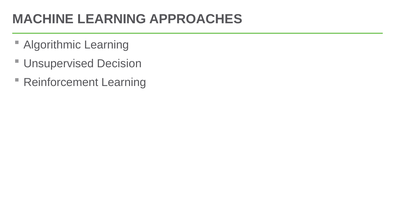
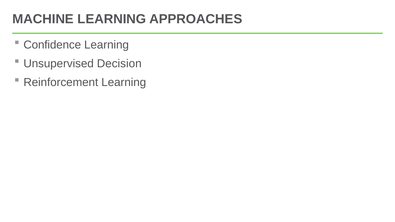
Algorithmic: Algorithmic -> Confidence (52, 45)
